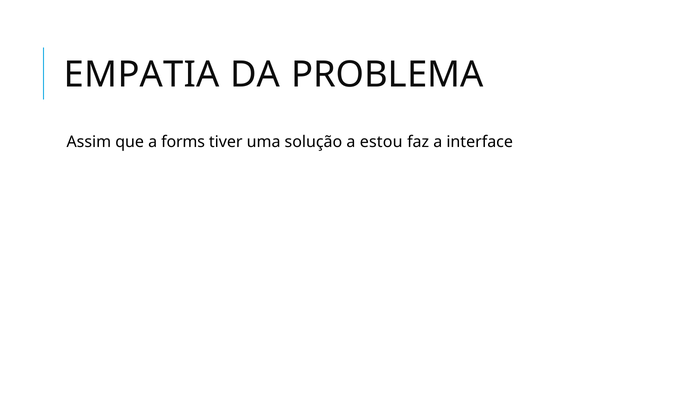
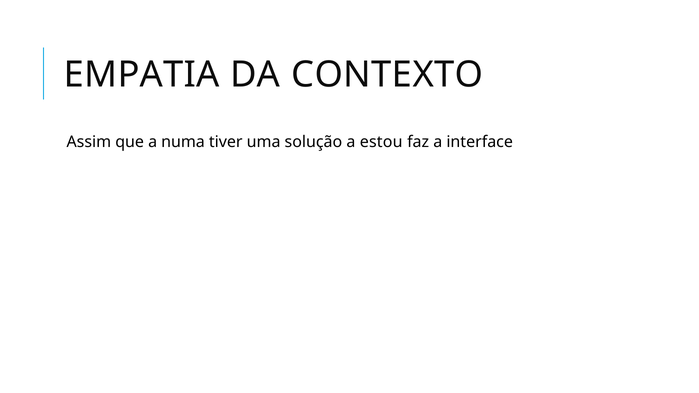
PROBLEMA: PROBLEMA -> CONTEXTO (387, 75)
forms: forms -> numa (183, 142)
